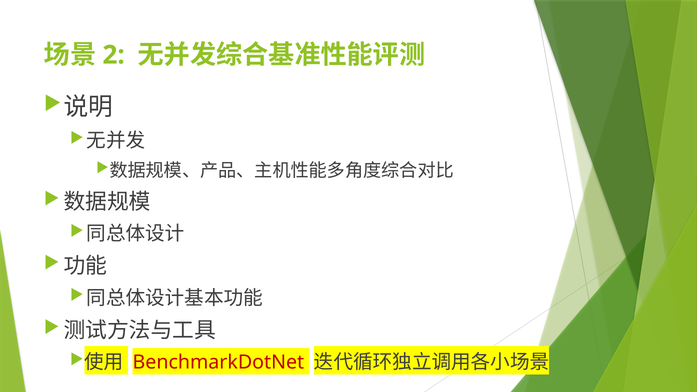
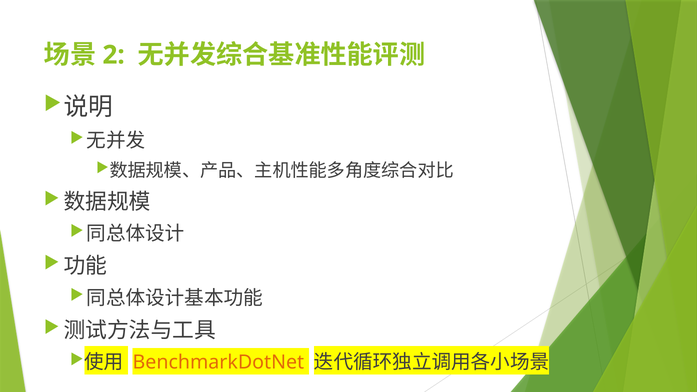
BenchmarkDotNet colour: red -> orange (218, 362)
